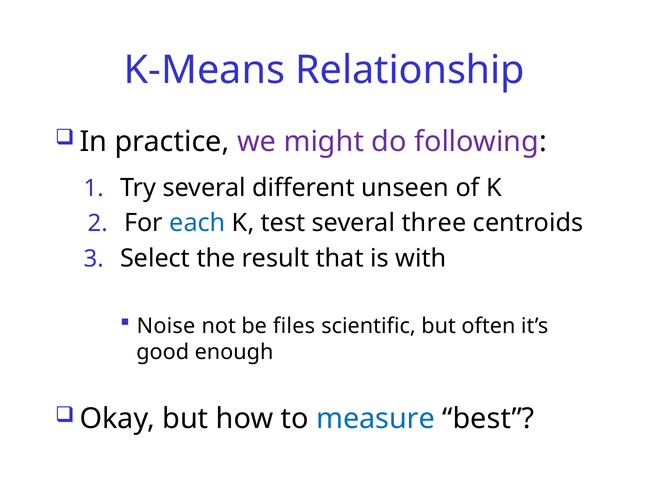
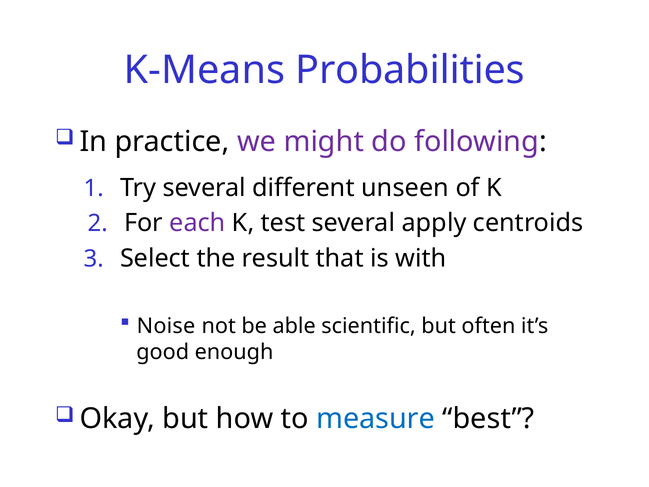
Relationship: Relationship -> Probabilities (410, 70)
each colour: blue -> purple (197, 223)
three: three -> apply (434, 223)
files: files -> able (294, 326)
